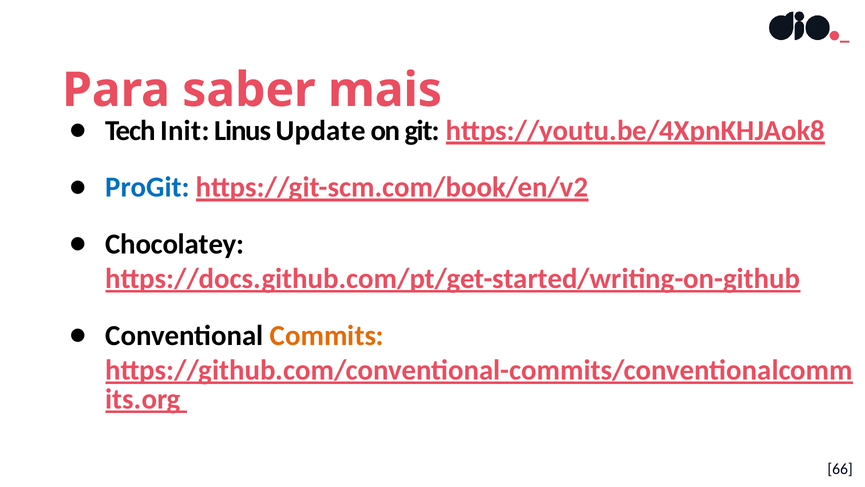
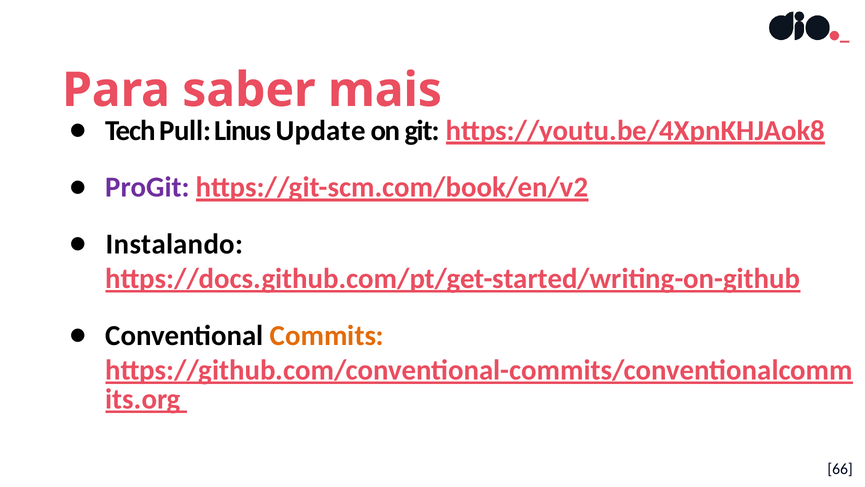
Init: Init -> Pull (185, 130)
ProGit colour: blue -> purple (147, 187)
Chocolatey: Chocolatey -> Instalando (175, 244)
